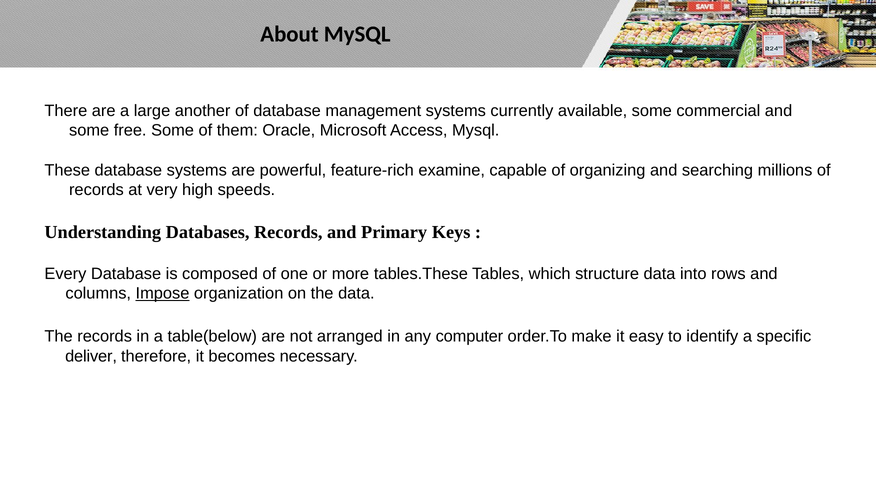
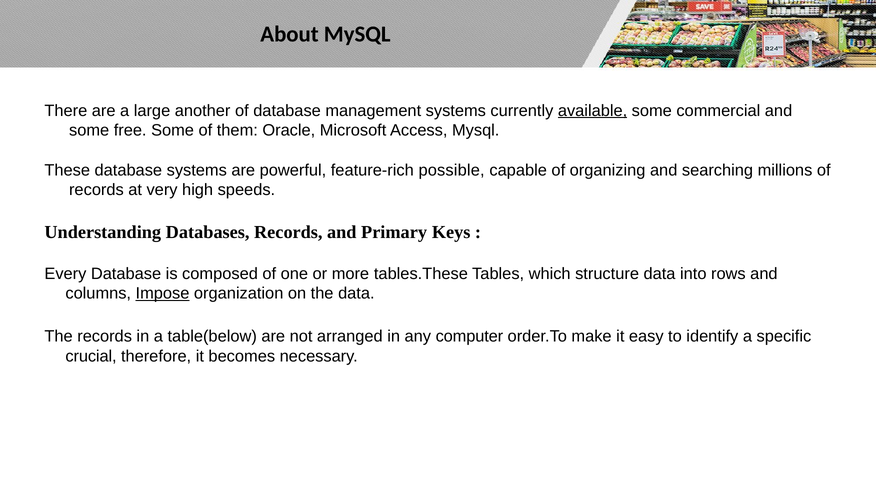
available underline: none -> present (593, 111)
examine: examine -> possible (452, 170)
deliver: deliver -> crucial (91, 356)
